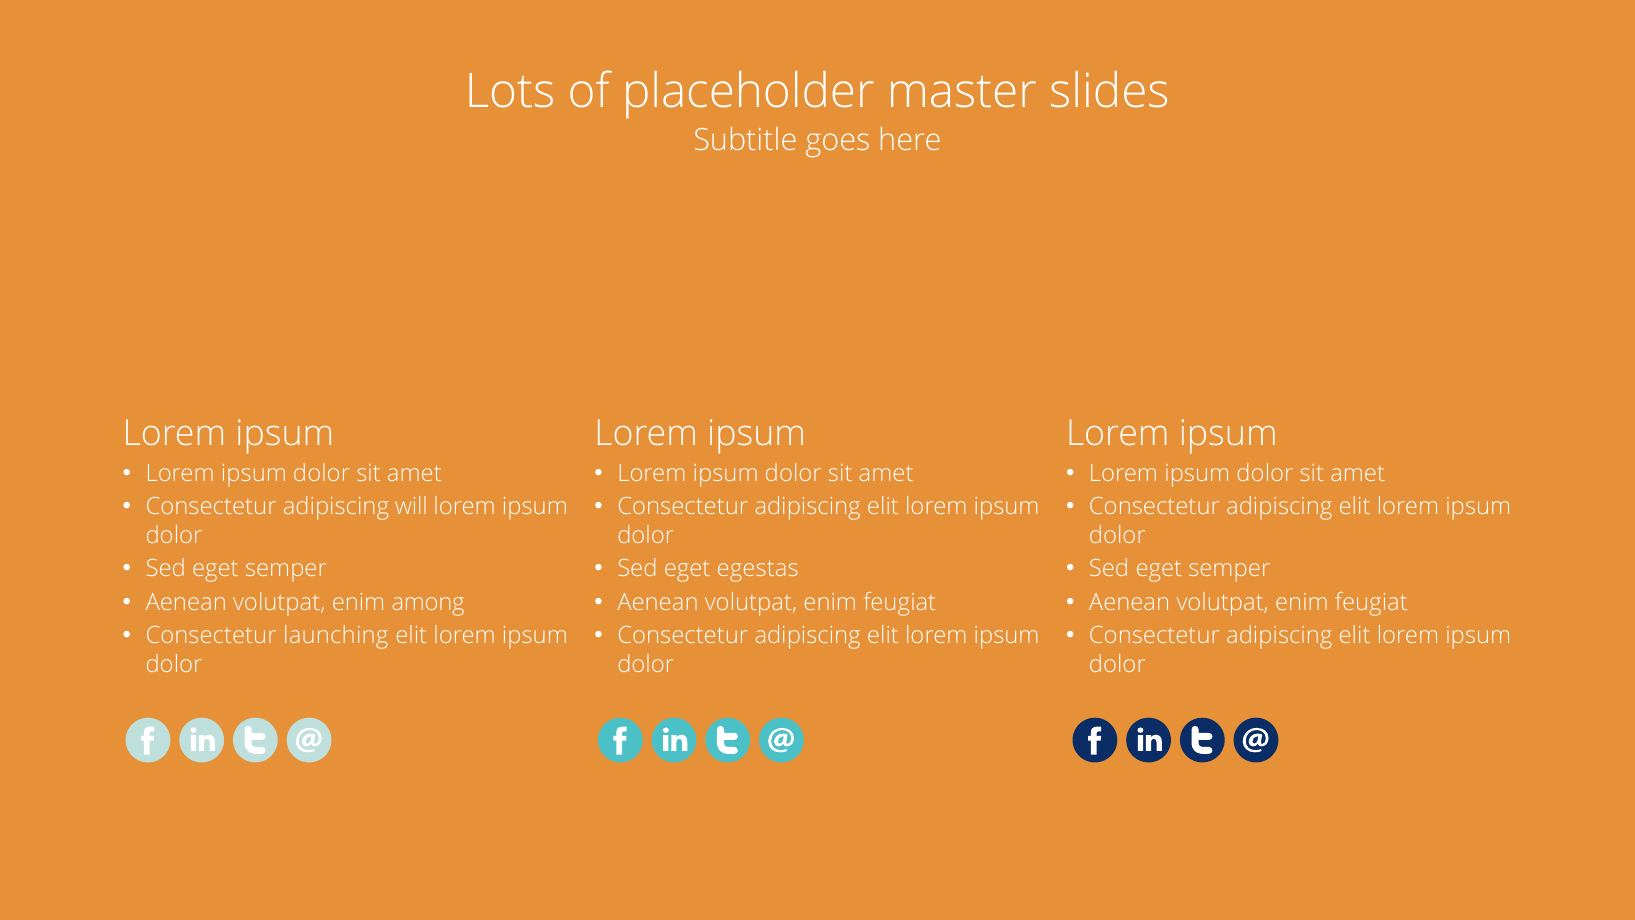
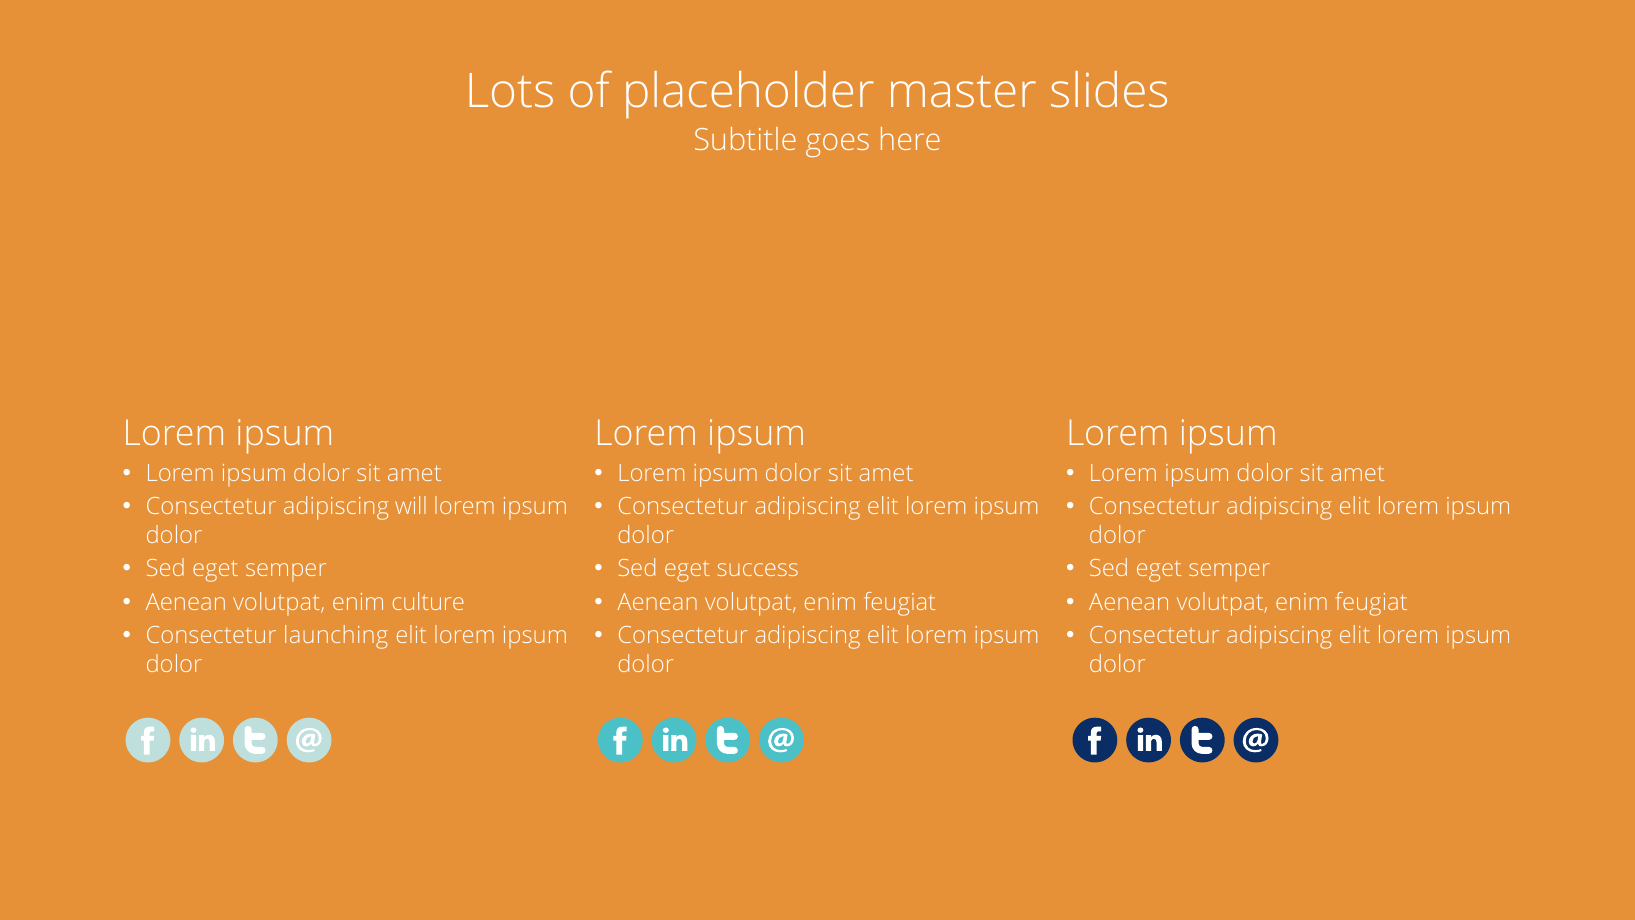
egestas: egestas -> success (758, 569)
among: among -> culture (428, 602)
